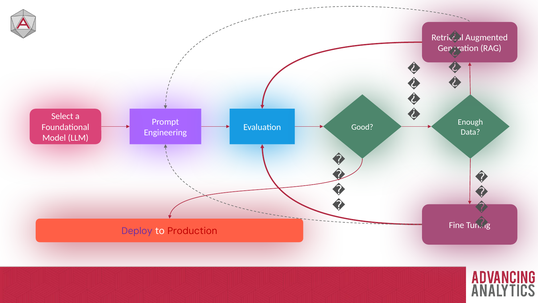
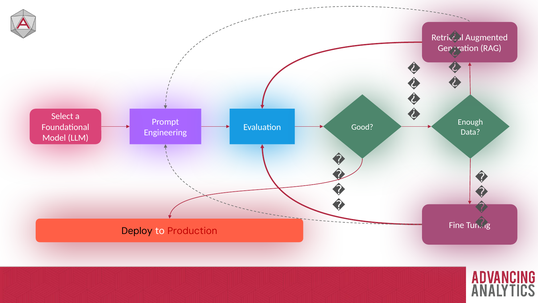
Deploy colour: purple -> black (137, 231)
